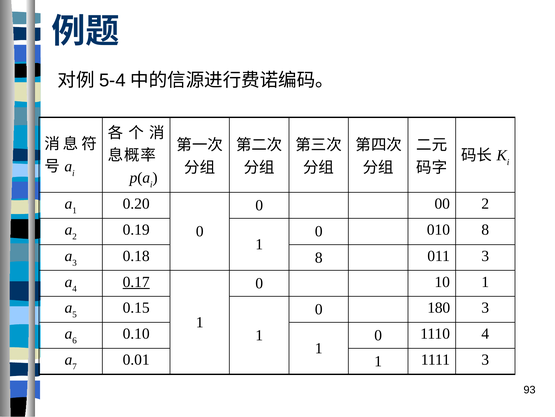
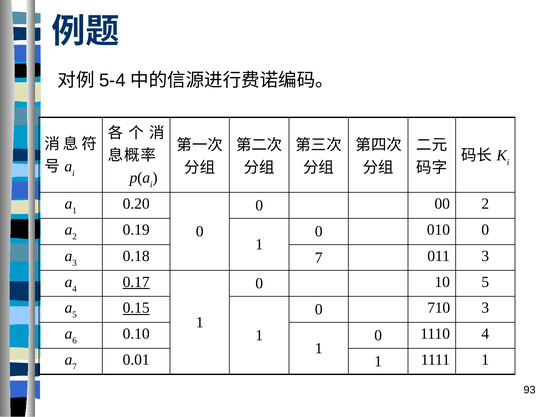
010 8: 8 -> 0 (485, 229)
0.18 8: 8 -> 7 (319, 257)
10 1: 1 -> 5 (485, 281)
0.15 underline: none -> present (136, 307)
180: 180 -> 710 (439, 307)
1111 3: 3 -> 1 (485, 359)
